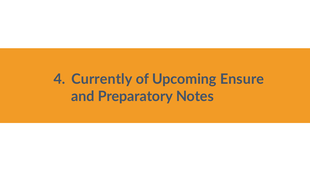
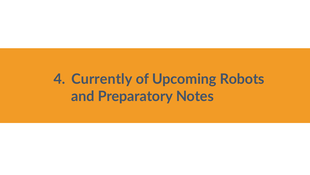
Ensure: Ensure -> Robots (242, 79)
